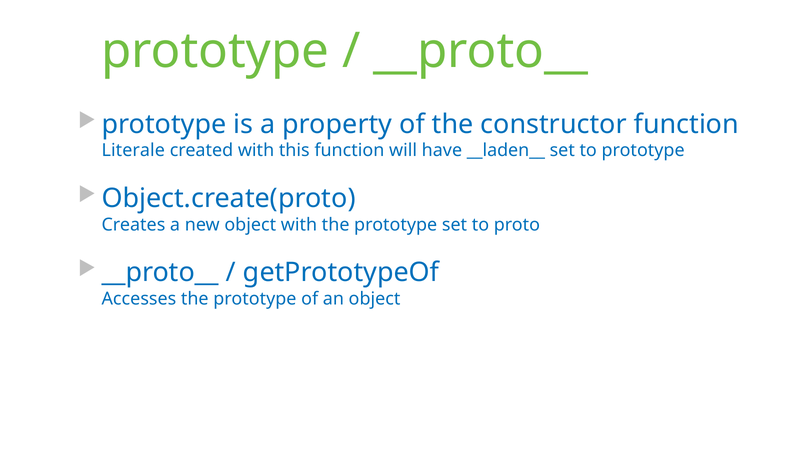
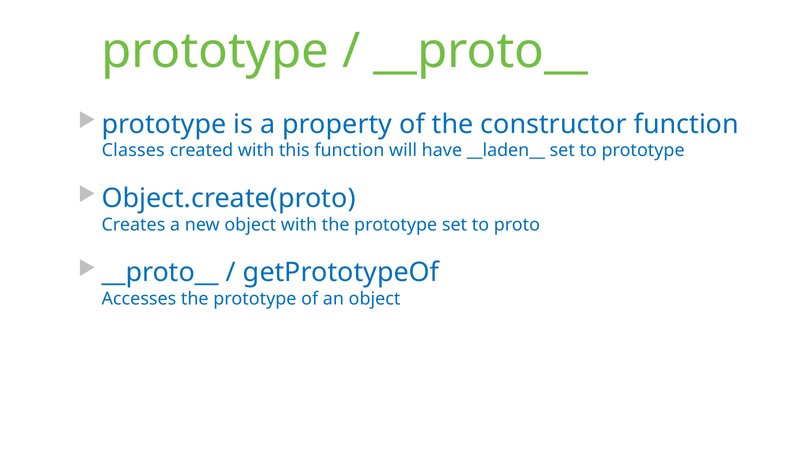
Literale: Literale -> Classes (133, 151)
